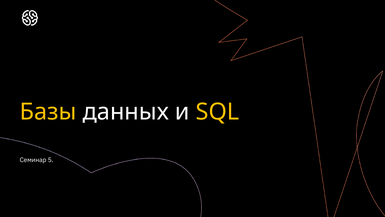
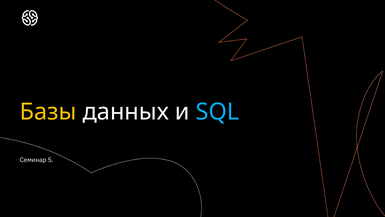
SQL colour: yellow -> light blue (217, 112)
